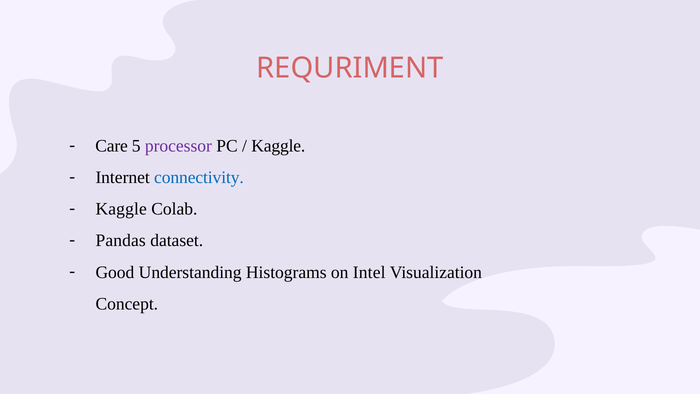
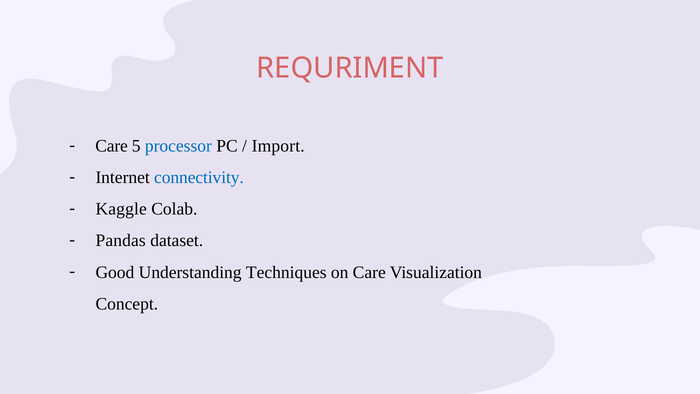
processor colour: purple -> blue (178, 146)
Kaggle: Kaggle -> Import (278, 146)
Histograms: Histograms -> Techniques (286, 272)
on Intel: Intel -> Care (369, 272)
